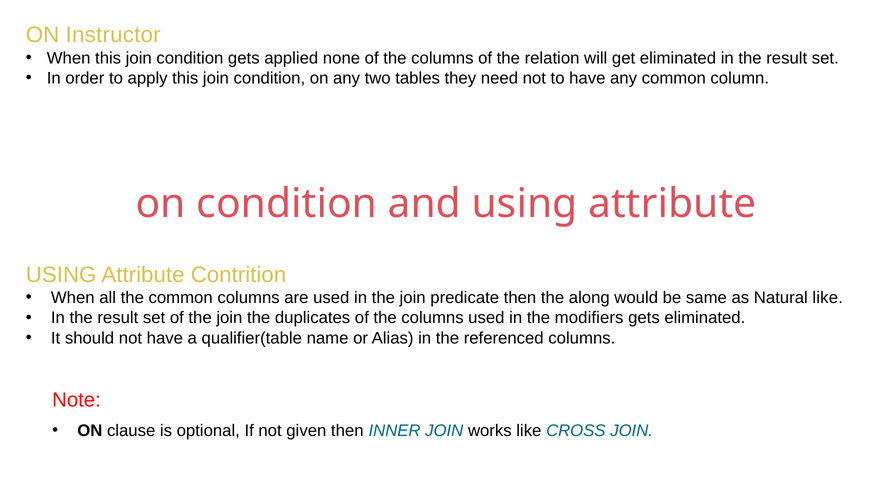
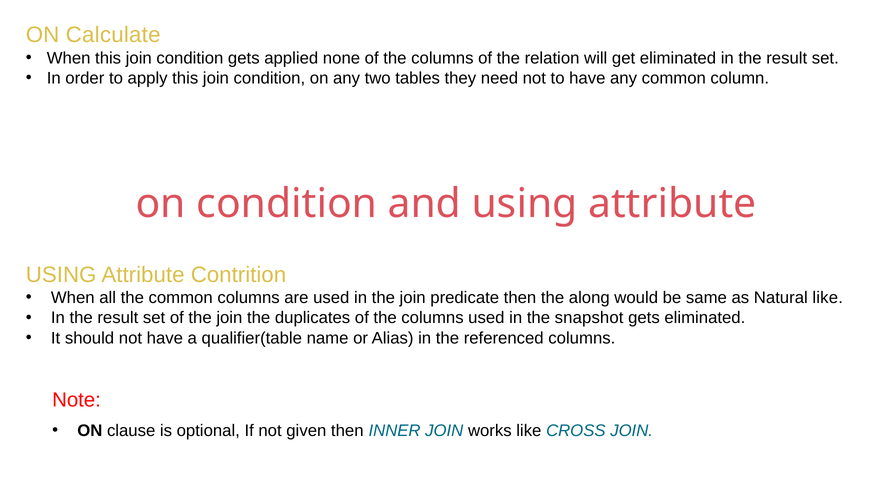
Instructor: Instructor -> Calculate (113, 35)
modifiers: modifiers -> snapshot (589, 318)
